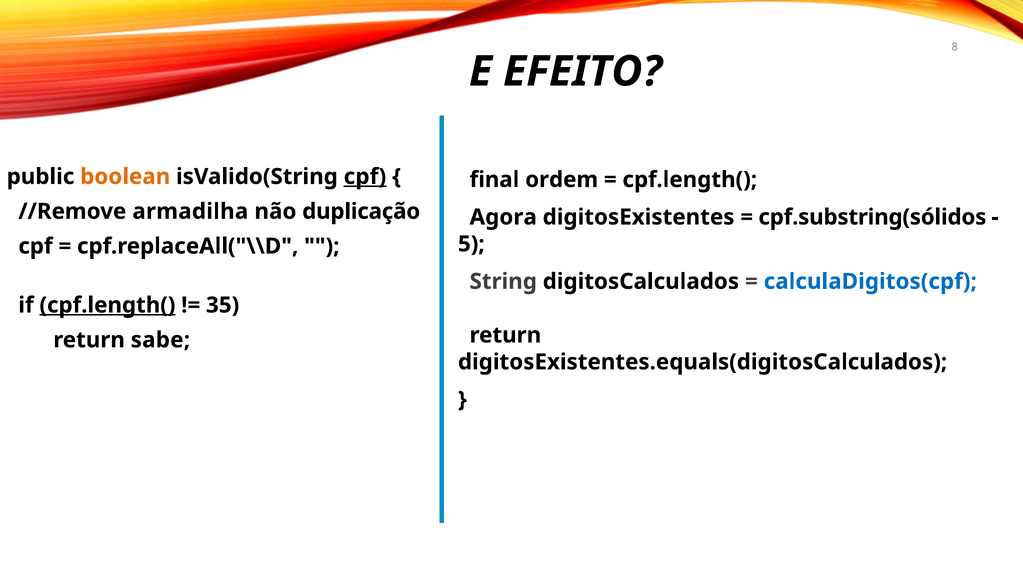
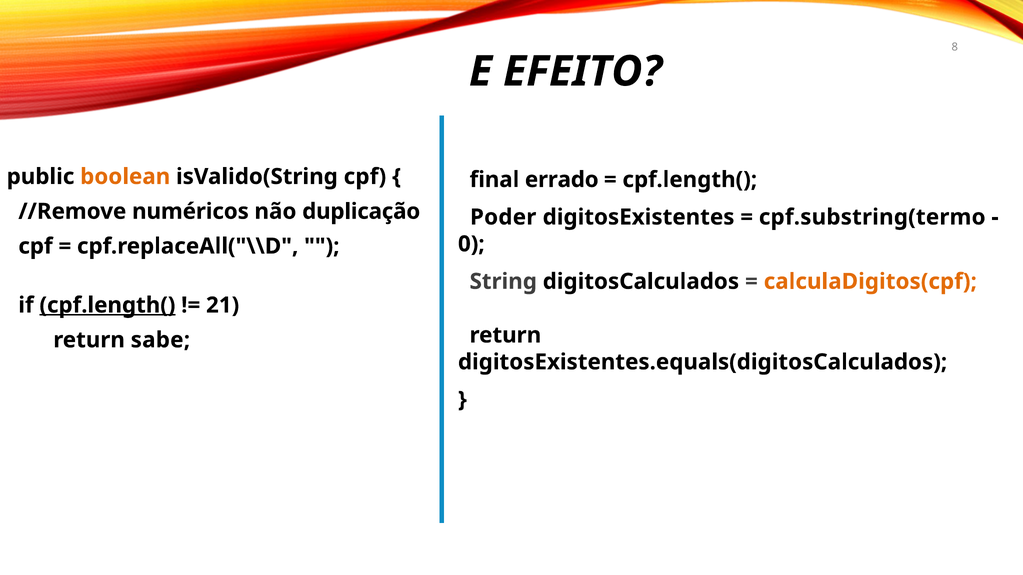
cpf underline: present -> none (365, 177)
ordem: ordem -> errado (562, 180)
armadilha: armadilha -> numéricos (190, 212)
Agora: Agora -> Poder (503, 217)
cpf.substring(sólidos: cpf.substring(sólidos -> cpf.substring(termo (872, 217)
5: 5 -> 0 (471, 244)
calculaDigitos(cpf colour: blue -> orange (870, 282)
35: 35 -> 21 (223, 305)
